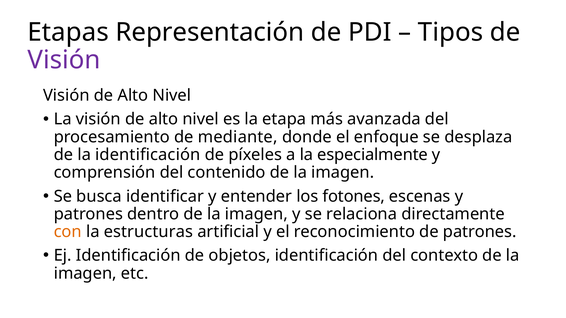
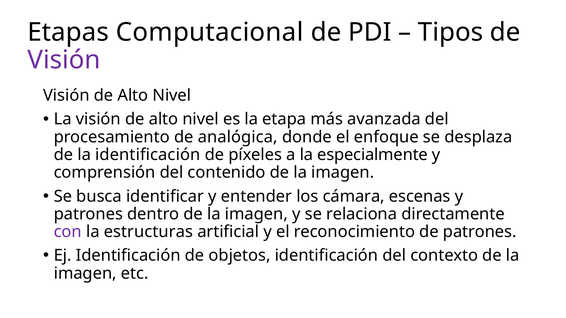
Representación: Representación -> Computacional (210, 32)
mediante: mediante -> analógica (238, 137)
fotones: fotones -> cámara (354, 196)
con colour: orange -> purple (68, 232)
